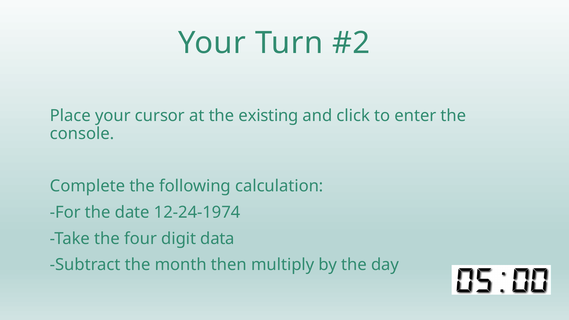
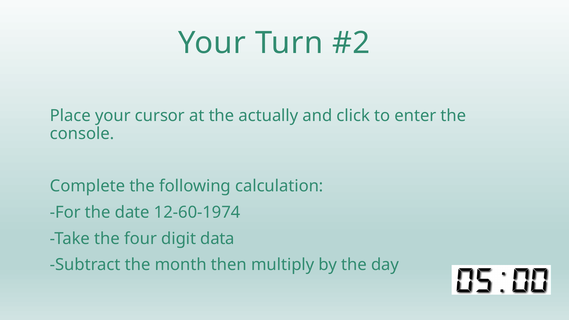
existing: existing -> actually (268, 116)
12-24-1974: 12-24-1974 -> 12-60-1974 (197, 212)
